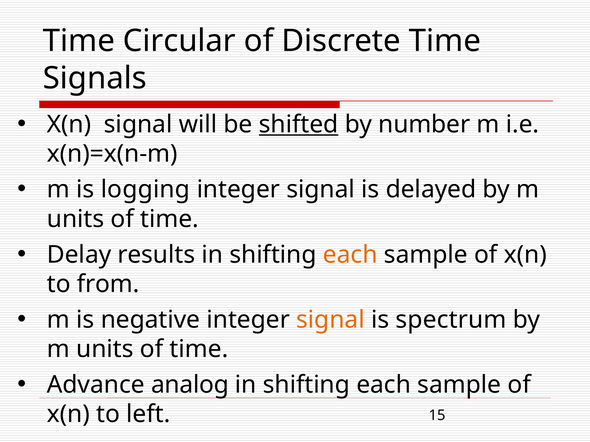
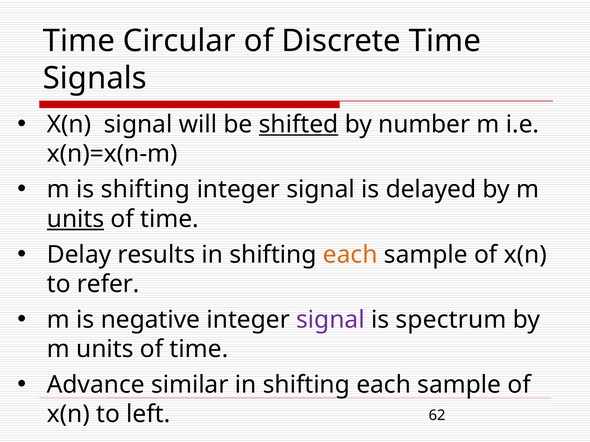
is logging: logging -> shifting (145, 190)
units underline: none -> present (76, 219)
from: from -> refer (108, 284)
signal colour: orange -> purple (330, 320)
analog: analog -> similar (190, 385)
15: 15 -> 62 (437, 416)
